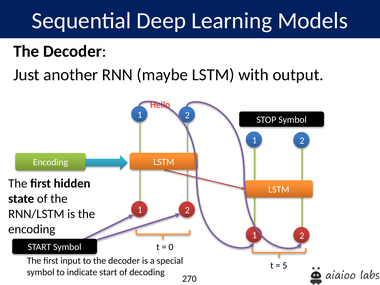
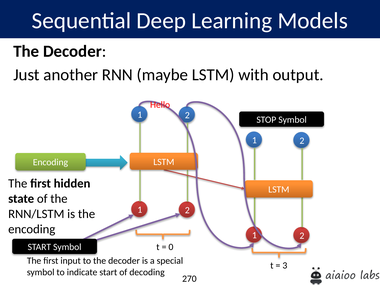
5: 5 -> 3 (285, 266)
